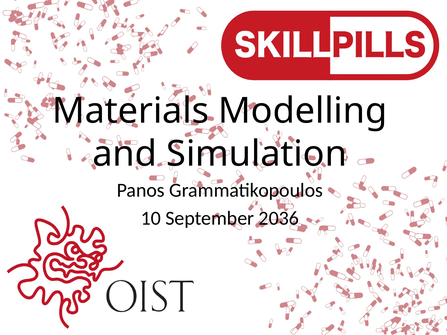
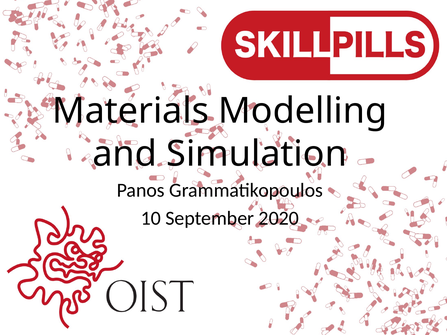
2036: 2036 -> 2020 (279, 218)
